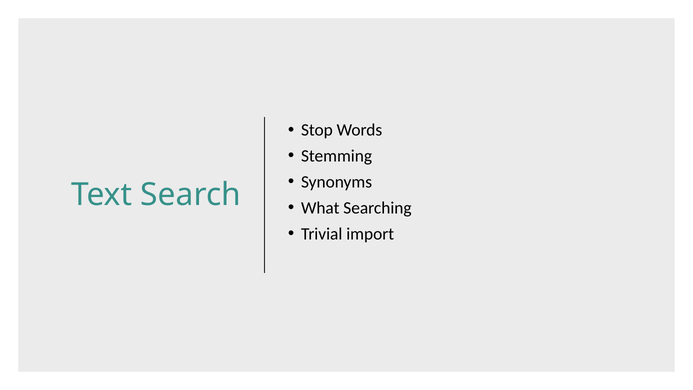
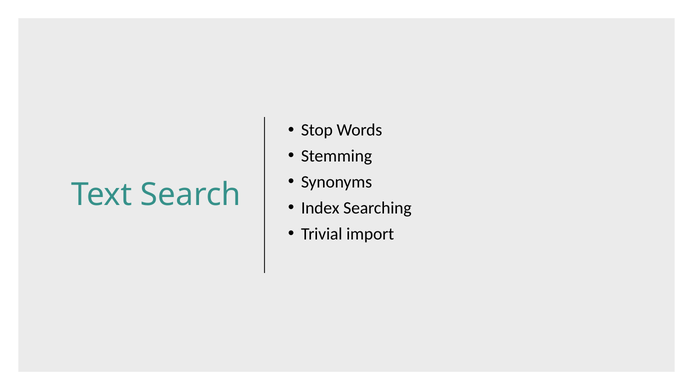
What: What -> Index (320, 208)
